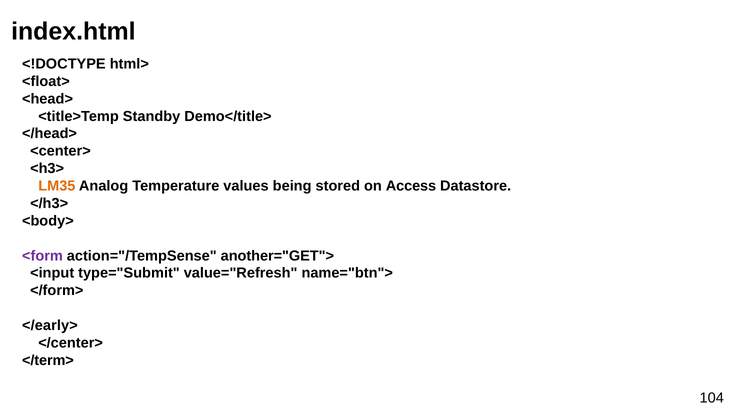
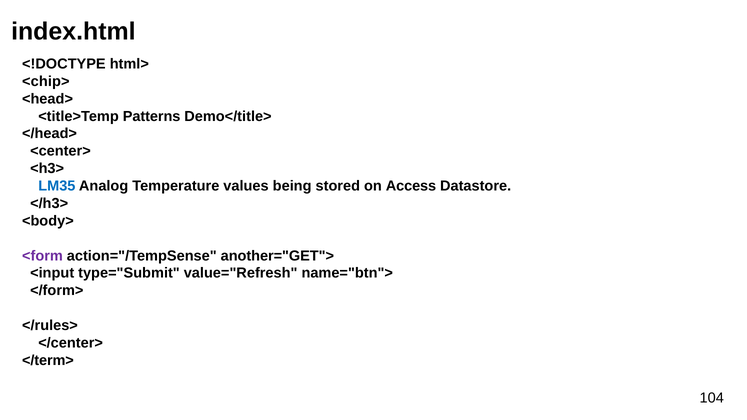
<float>: <float> -> <chip> (46, 81)
Standby: Standby -> Patterns (152, 116)
LM35 colour: orange -> blue (57, 186)
</early>: </early> -> </rules> (50, 326)
